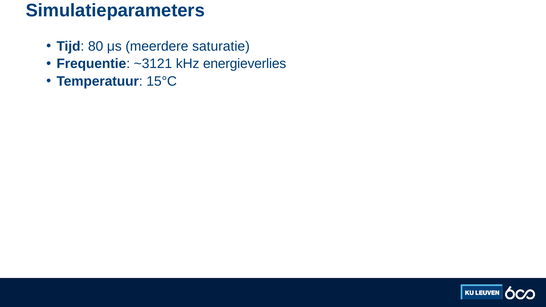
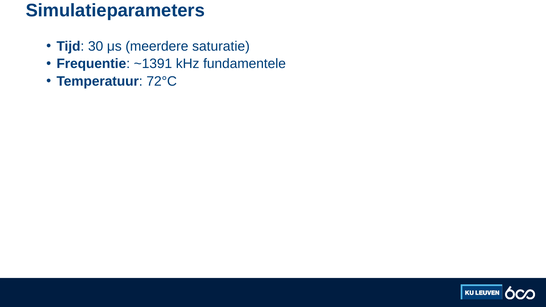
80: 80 -> 30 (96, 46)
~3121: ~3121 -> ~1391 (153, 64)
energieverlies: energieverlies -> fundamentele (245, 64)
15°C: 15°C -> 72°C (162, 81)
